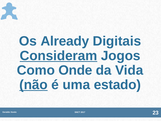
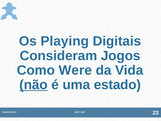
Already: Already -> Playing (65, 41)
Consideram underline: present -> none (58, 56)
Onde: Onde -> Were (75, 70)
